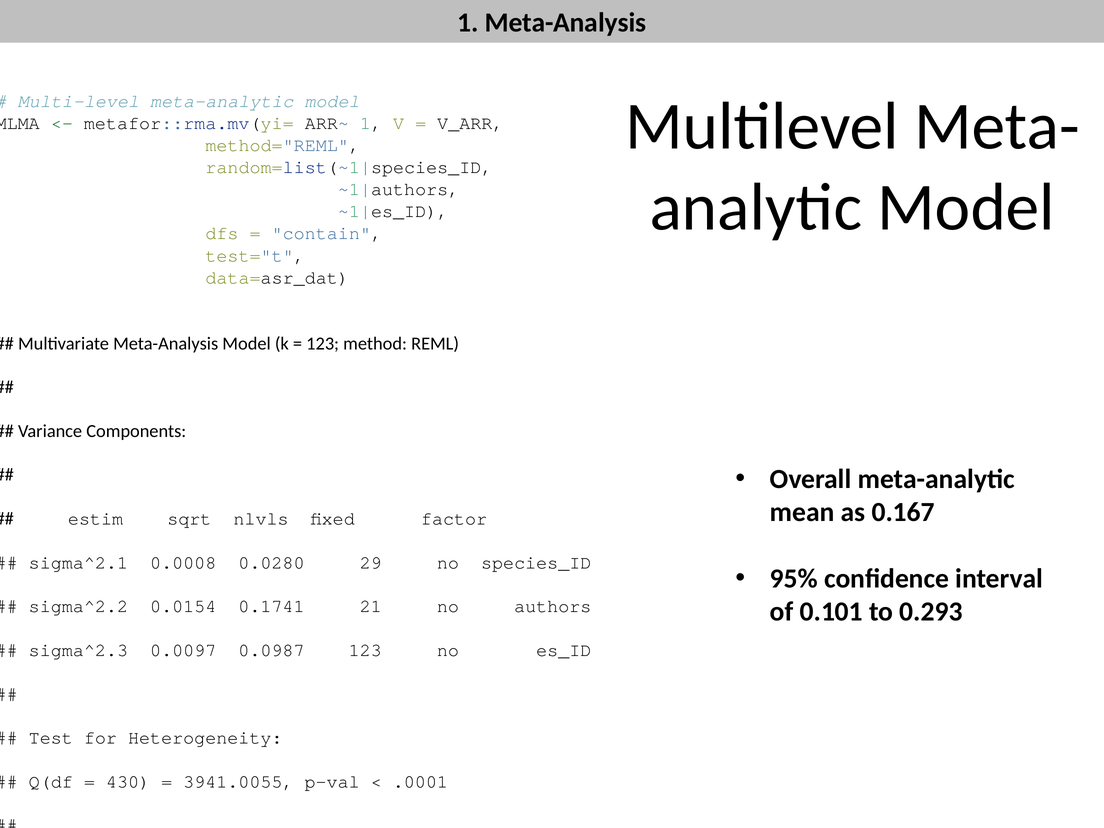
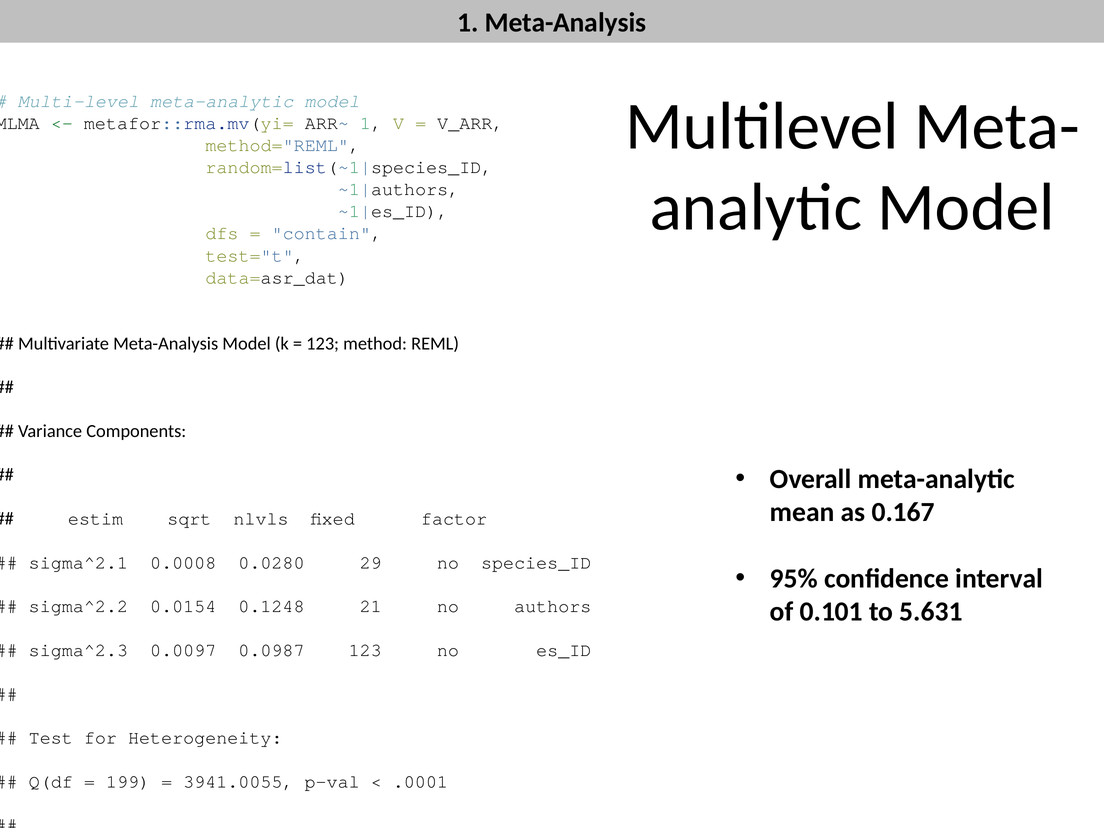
0.1741: 0.1741 -> 0.1248 (271, 606)
0.293: 0.293 -> 5.631 (931, 612)
430: 430 -> 199 (128, 782)
